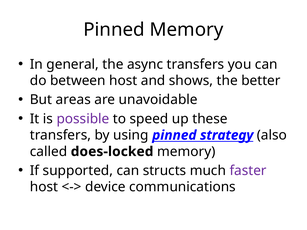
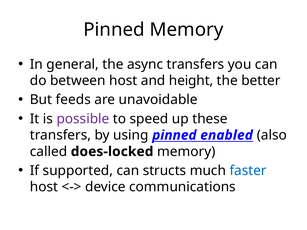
shows: shows -> height (191, 81)
areas: areas -> feeds (73, 100)
strategy: strategy -> enabled (227, 135)
faster colour: purple -> blue (248, 171)
